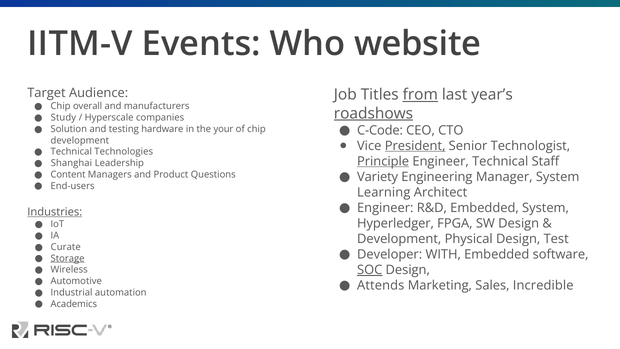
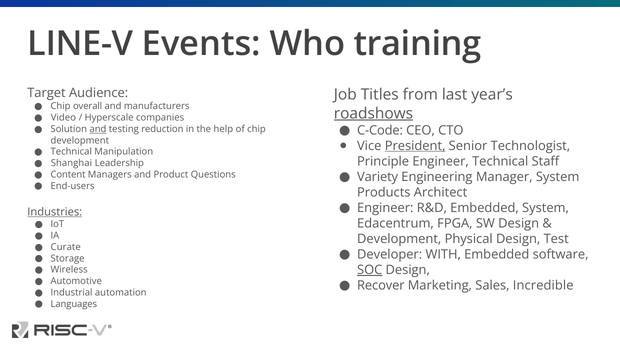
IITM-V: IITM-V -> LINE-V (80, 44)
website: website -> training (418, 44)
from underline: present -> none (420, 95)
Study: Study -> Video (63, 118)
and underline: none -> present (98, 129)
hardware: hardware -> reduction (162, 129)
your: your -> help (223, 129)
Technologies: Technologies -> Manipulation (124, 152)
Principle underline: present -> none (383, 161)
Learning: Learning -> Products (384, 192)
Hyperledger: Hyperledger -> Edacentrum (395, 223)
Storage underline: present -> none (68, 258)
Attends: Attends -> Recover (381, 285)
Academics: Academics -> Languages (74, 304)
